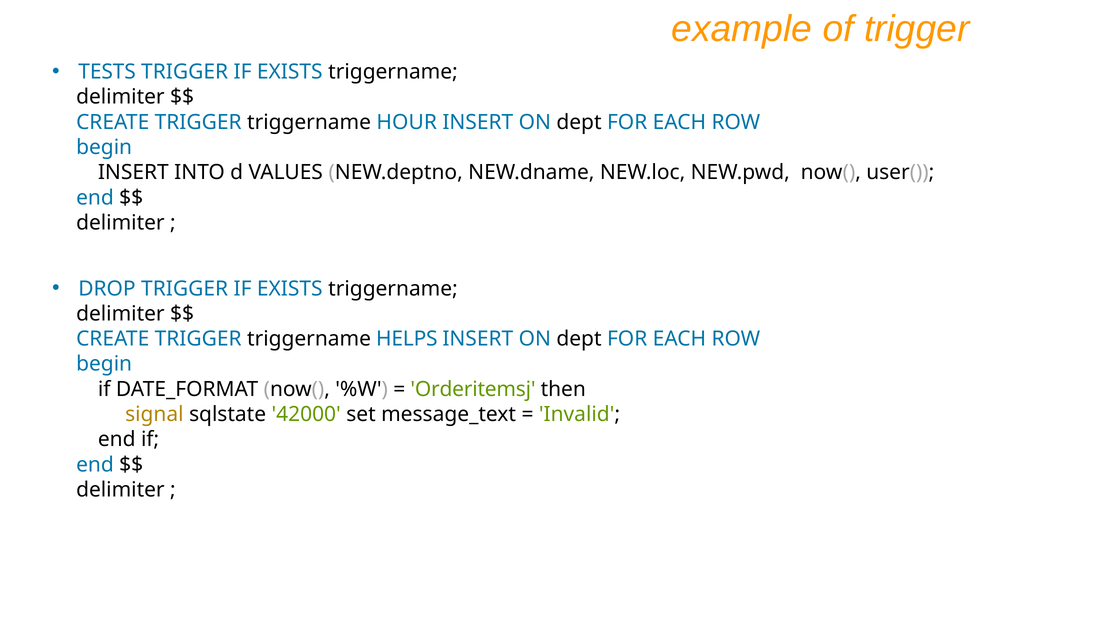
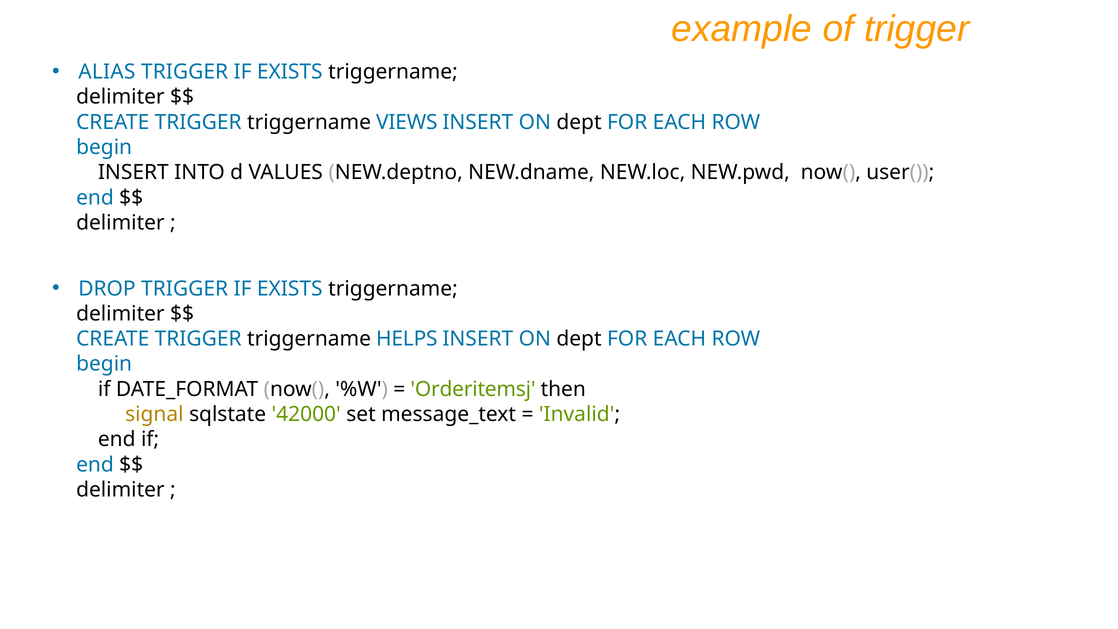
TESTS: TESTS -> ALIAS (107, 72)
HOUR: HOUR -> VIEWS (407, 122)
